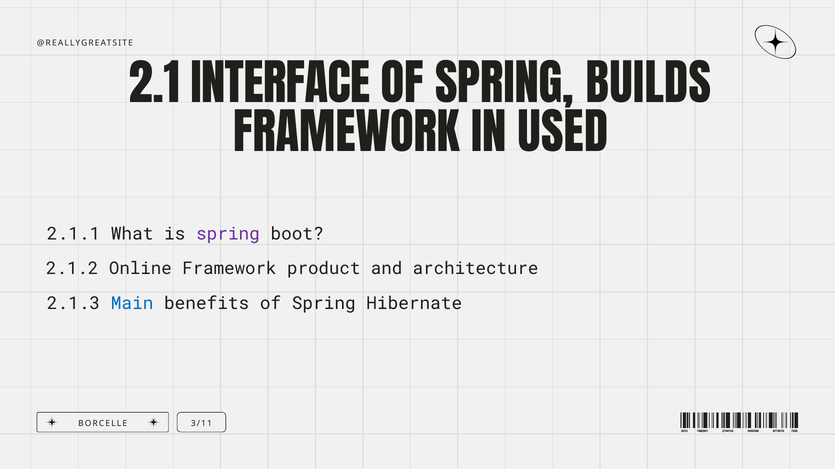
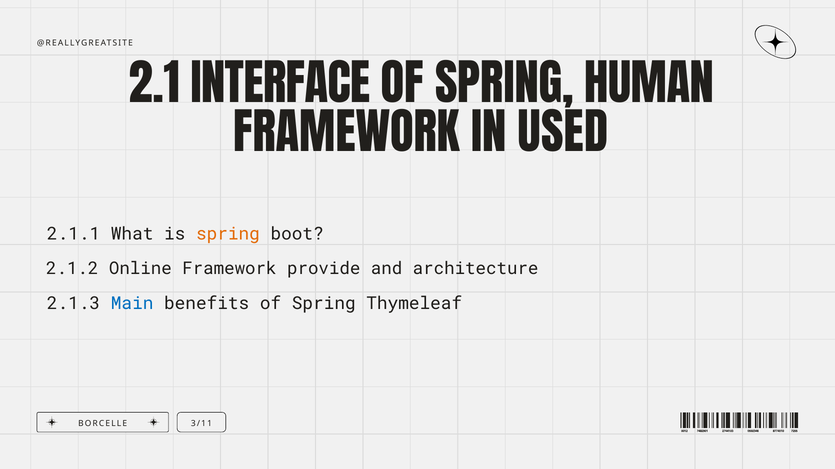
BUILDS: BUILDS -> HUMAN (649, 86)
spring colour: purple -> orange (228, 234)
product: product -> provide (324, 269)
Hibernate: Hibernate -> Thymeleaf (414, 304)
